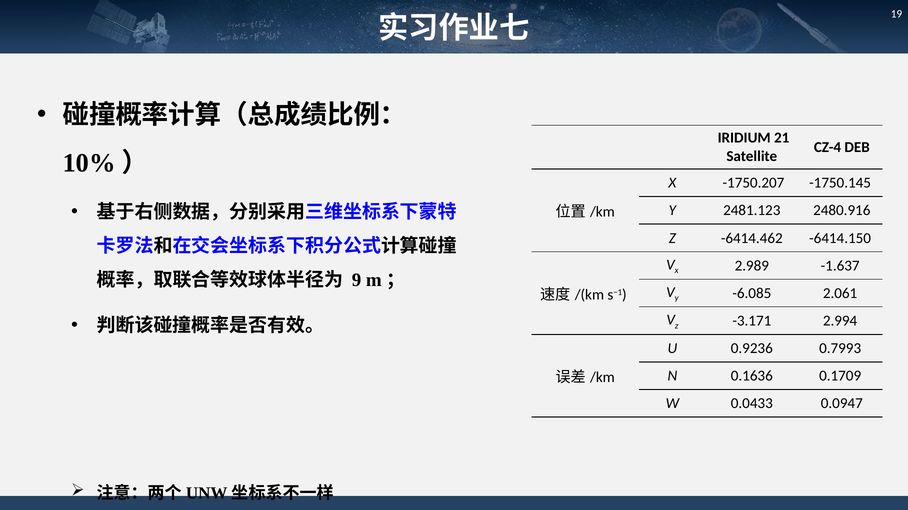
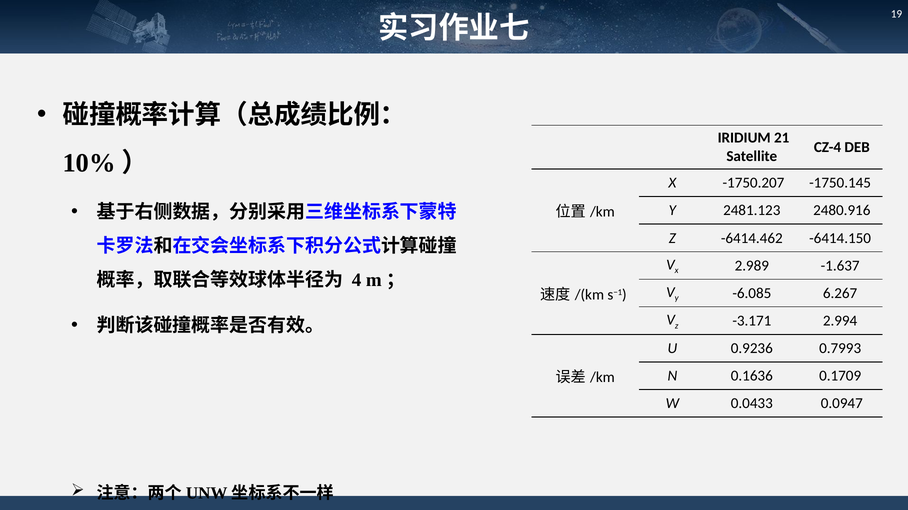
9: 9 -> 4 (357, 281)
2.061: 2.061 -> 6.267 (840, 294)
